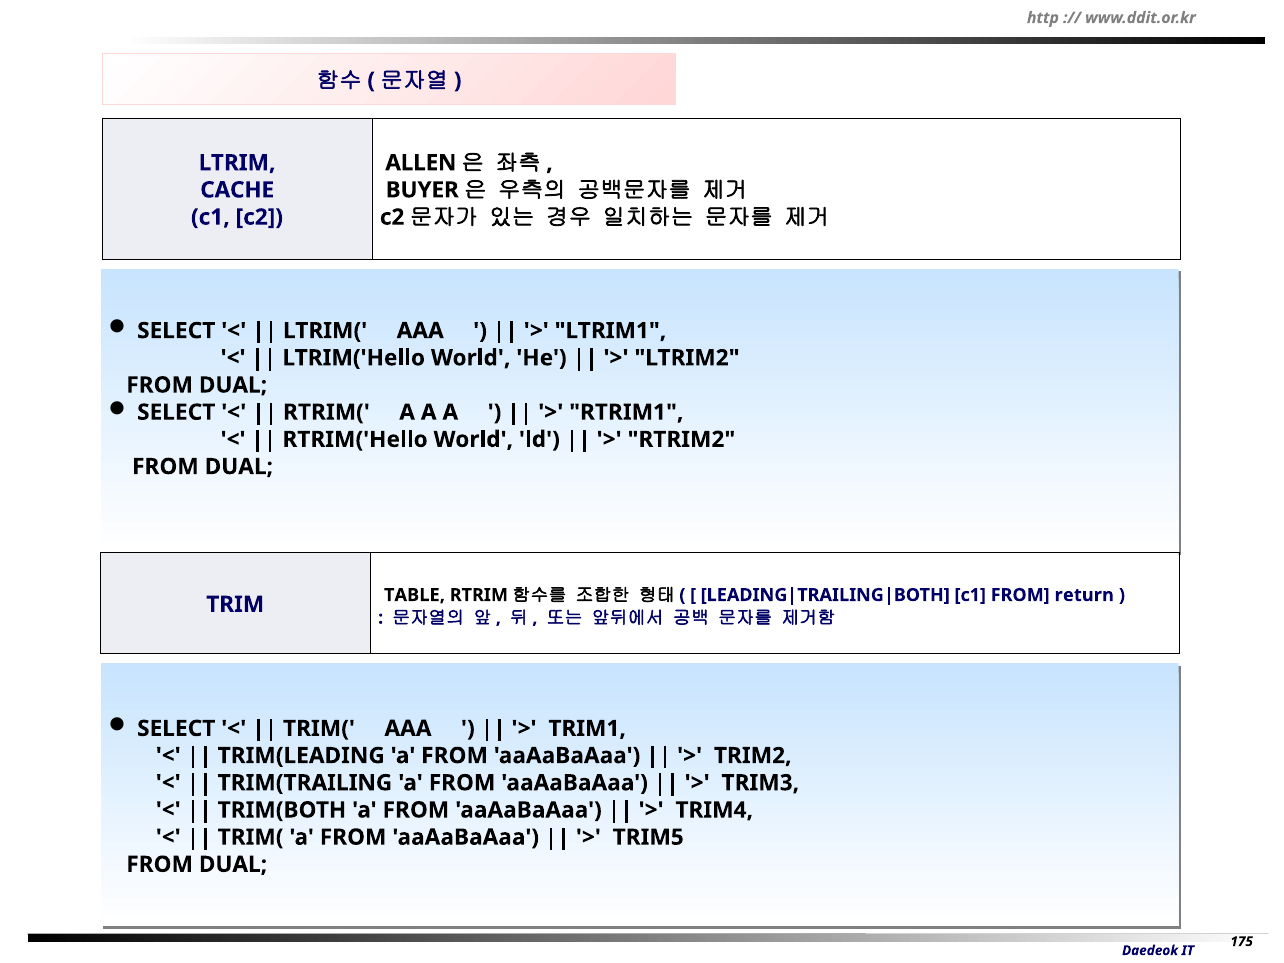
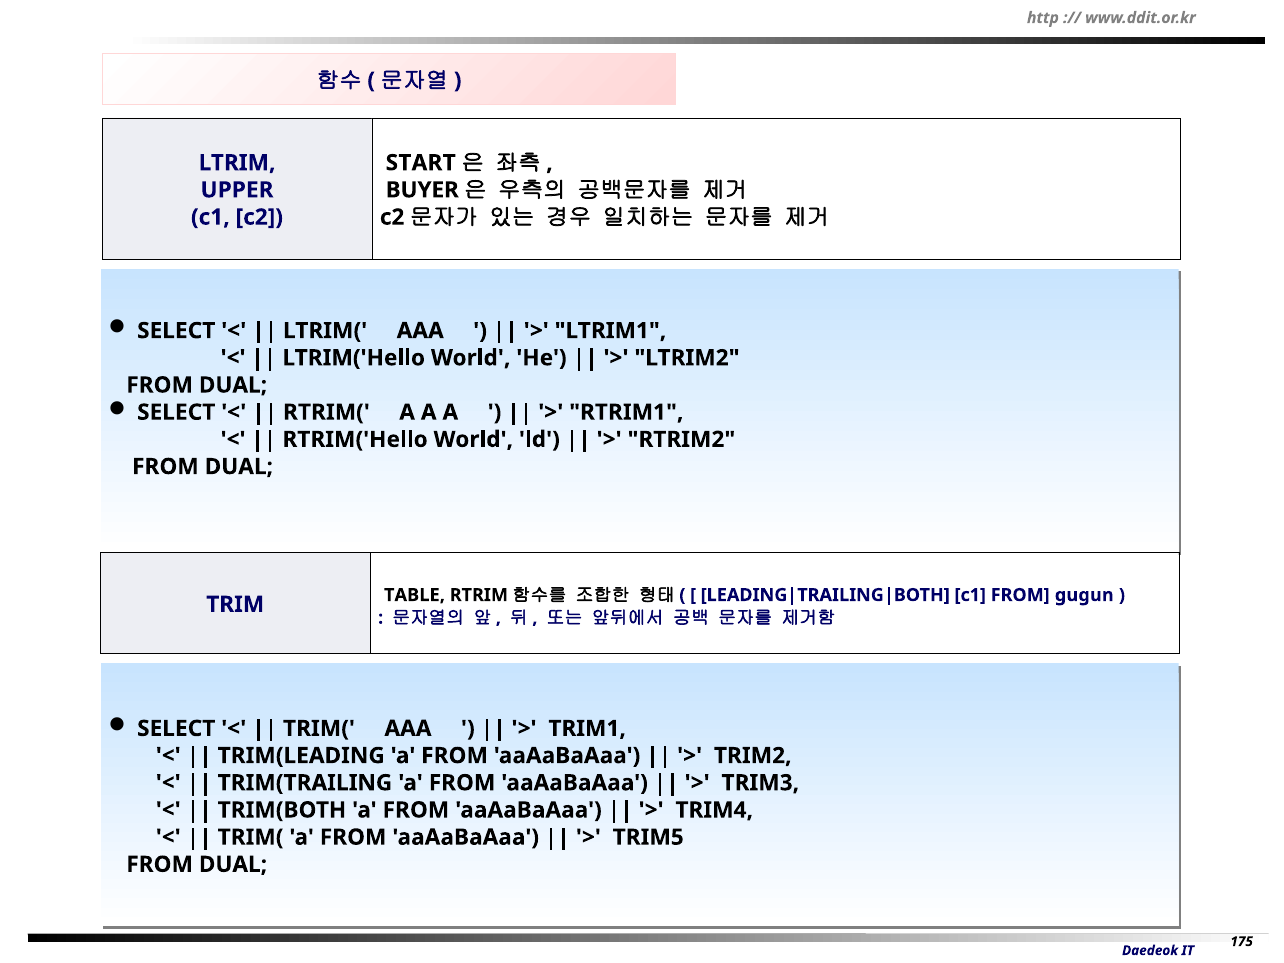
ALLEN: ALLEN -> START (421, 163)
CACHE: CACHE -> UPPER (237, 190)
return: return -> gugun (1084, 595)
